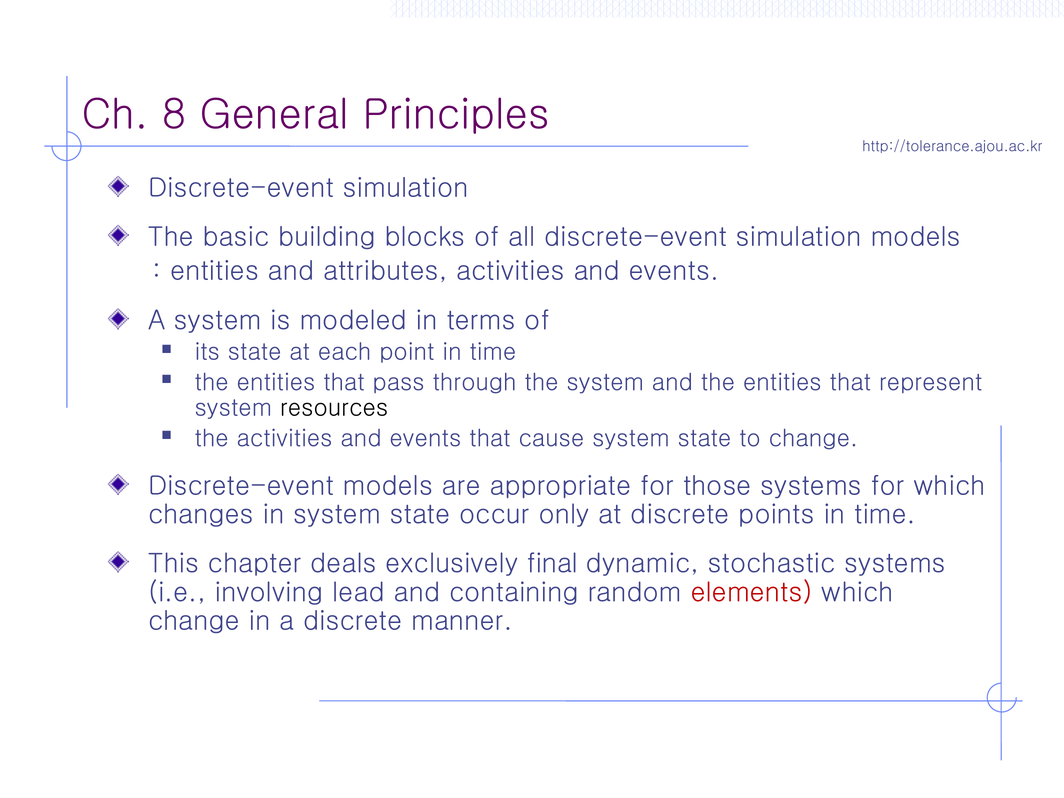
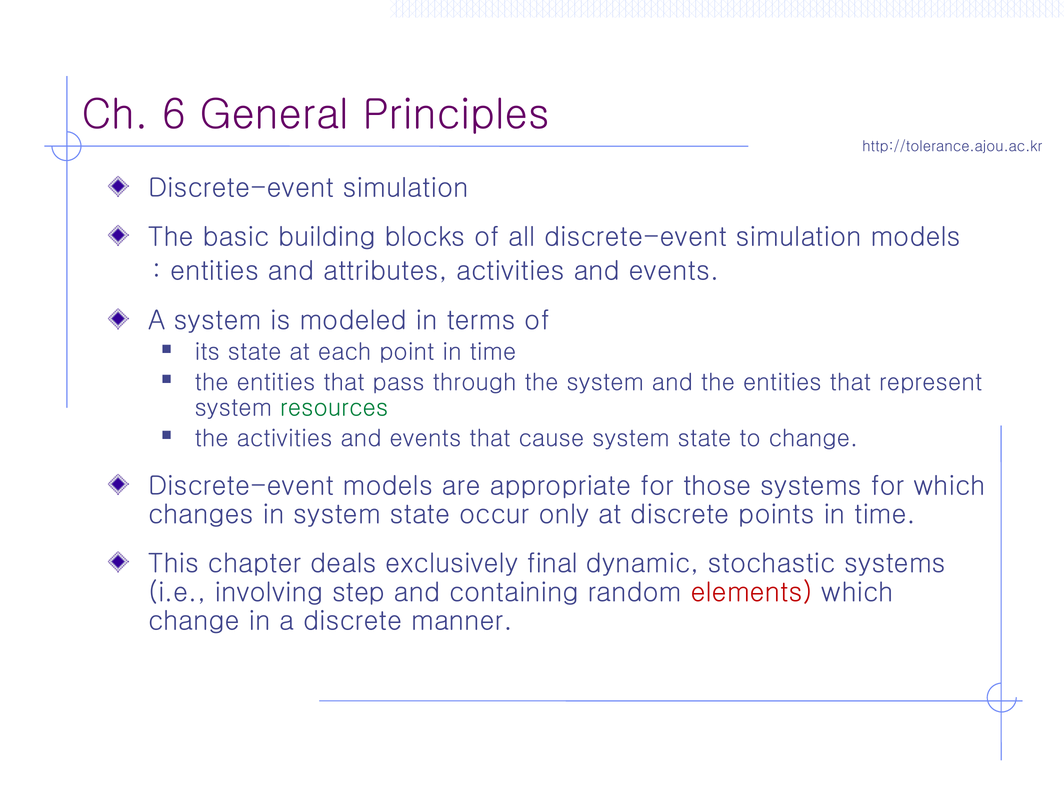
8: 8 -> 6 (174, 115)
resources colour: black -> green (334, 408)
lead: lead -> step (359, 592)
